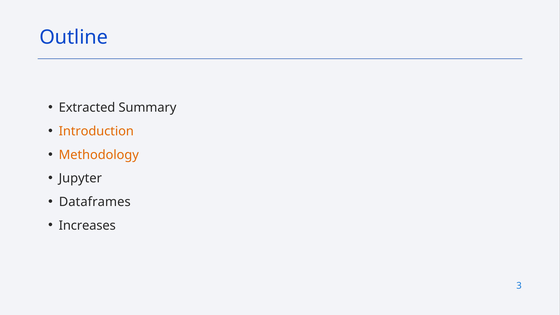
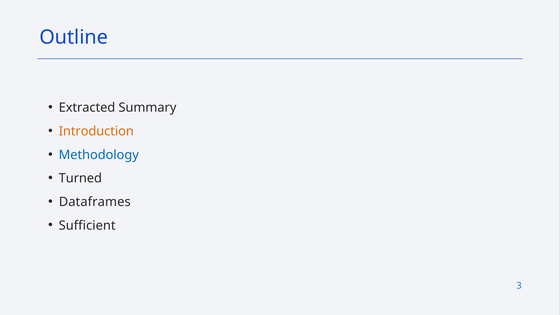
Methodology colour: orange -> blue (99, 155)
Jupyter: Jupyter -> Turned (80, 178)
Increases: Increases -> Sufficient (87, 225)
